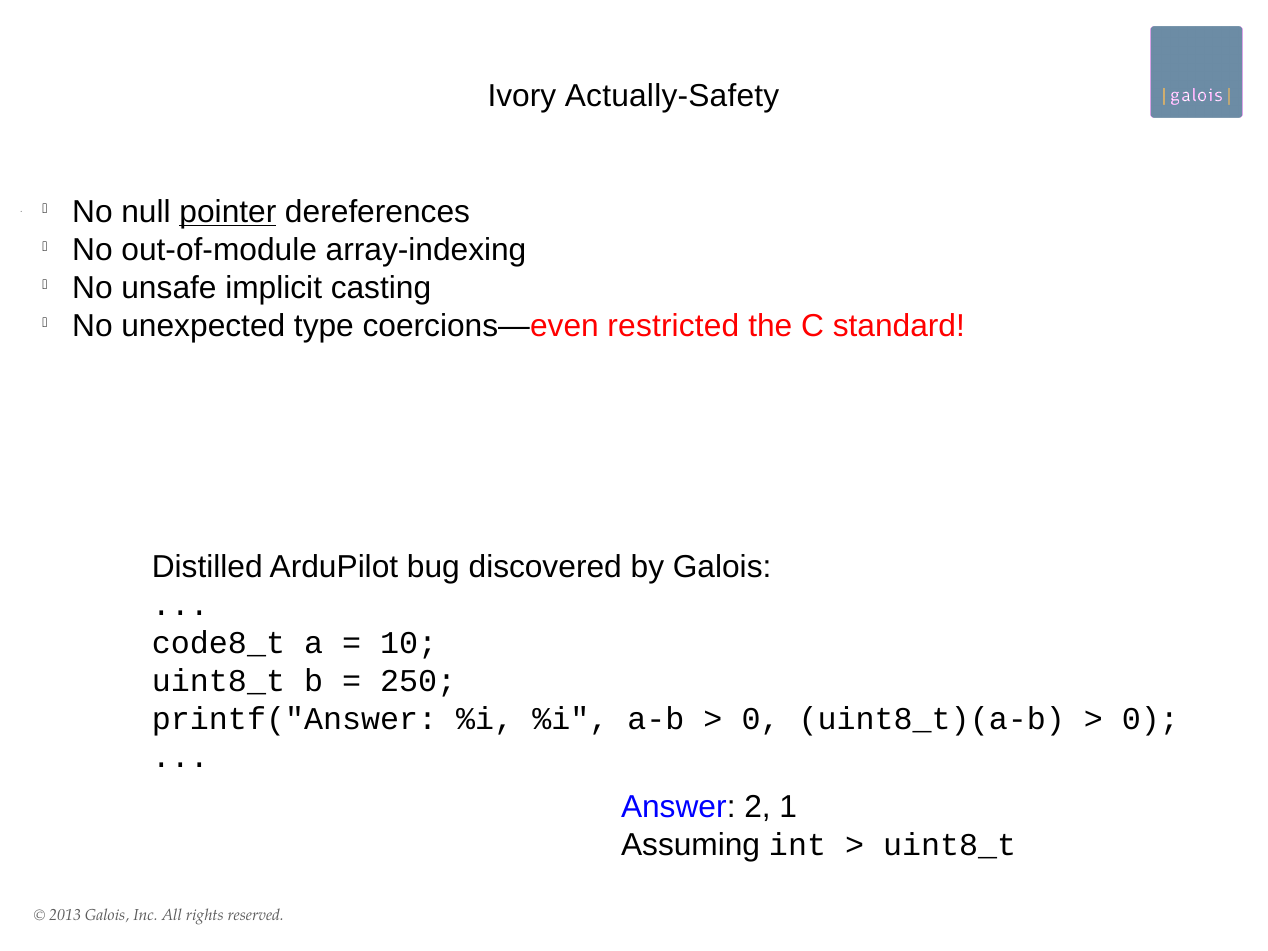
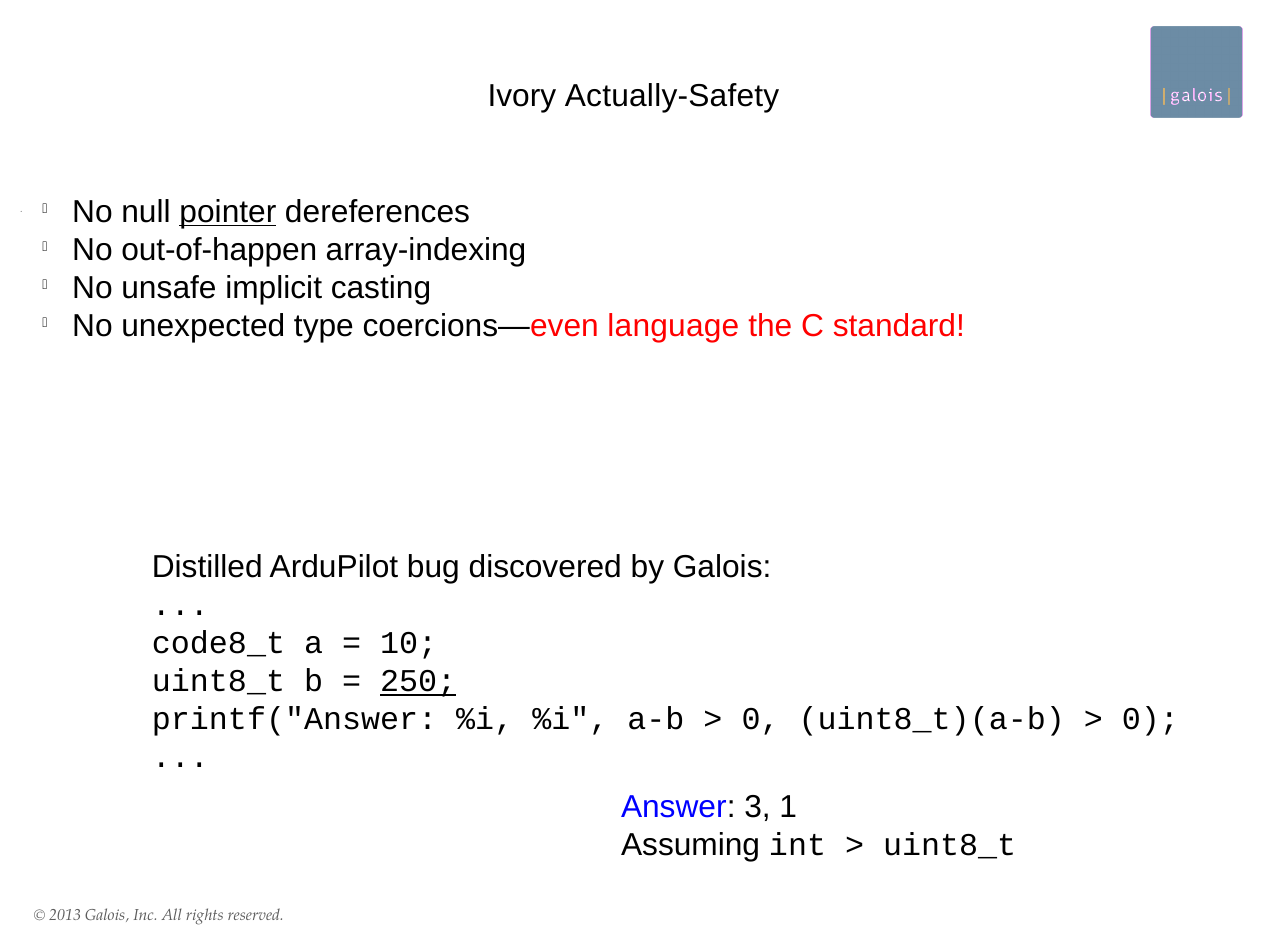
out-of-module: out-of-module -> out-of-happen (219, 250)
restricted: restricted -> language (673, 326)
250 underline: none -> present (418, 681)
2: 2 -> 3 (757, 807)
